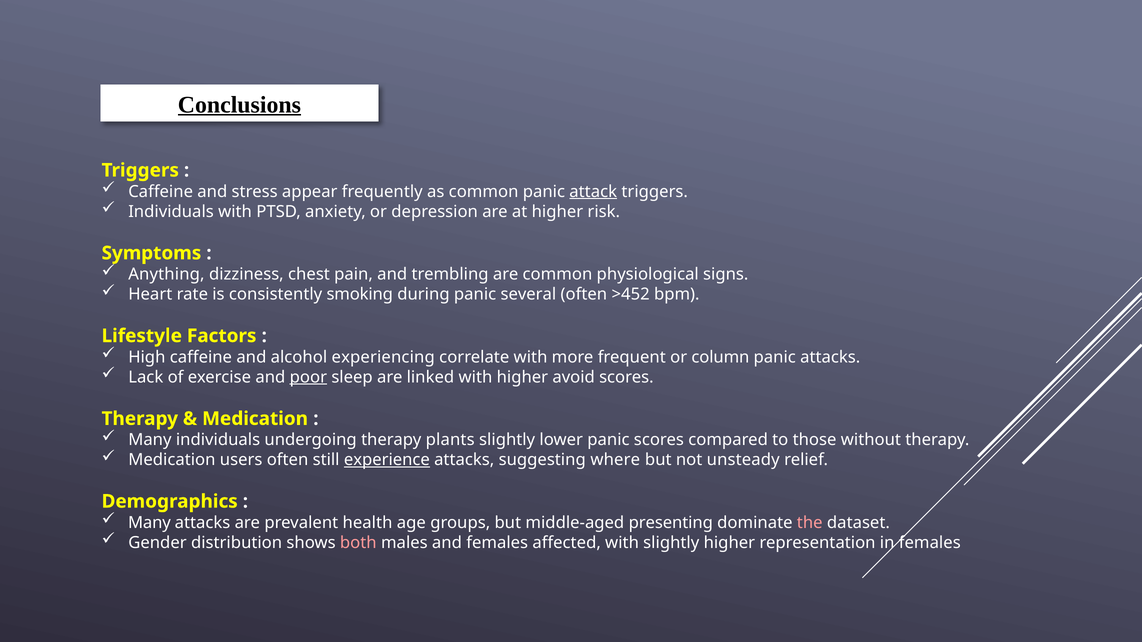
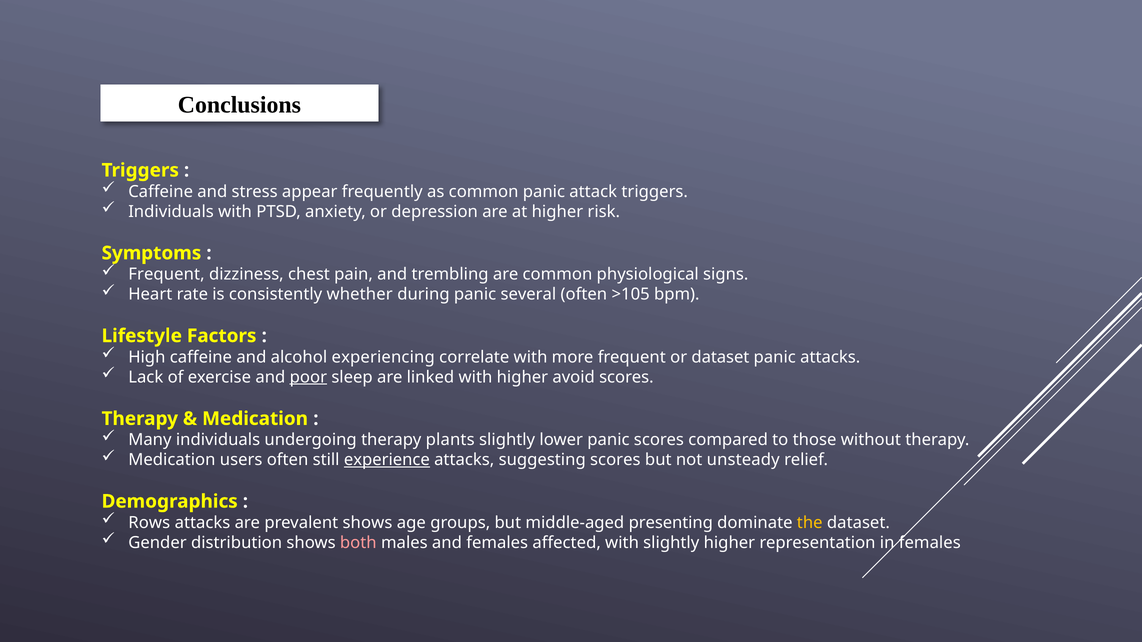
Conclusions underline: present -> none (239, 105)
attack underline: present -> none (593, 192)
Anything: Anything -> Frequent (166, 274)
smoking: smoking -> whether (360, 294)
>452: >452 -> >105 (631, 294)
or column: column -> dataset (720, 357)
suggesting where: where -> scores (615, 460)
Many: Many -> Rows (149, 523)
prevalent health: health -> shows (367, 523)
the colour: pink -> yellow (810, 523)
